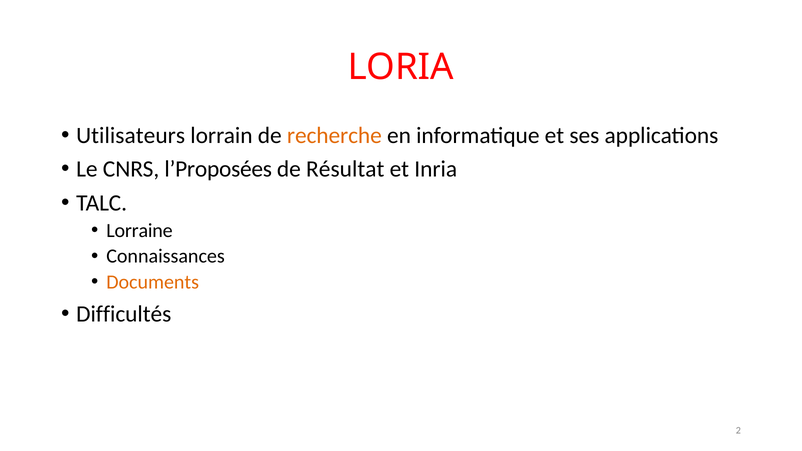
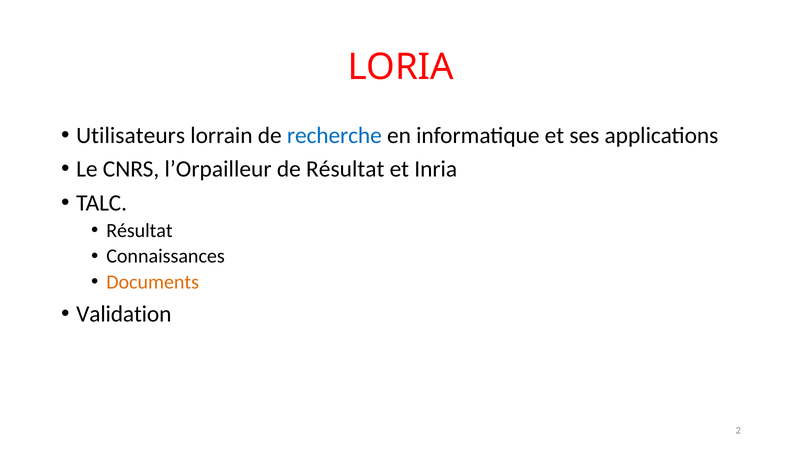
recherche colour: orange -> blue (334, 136)
l’Proposées: l’Proposées -> l’Orpailleur (218, 169)
Lorraine: Lorraine -> Résultat (139, 230)
Difficultés: Difficultés -> Validation (124, 314)
